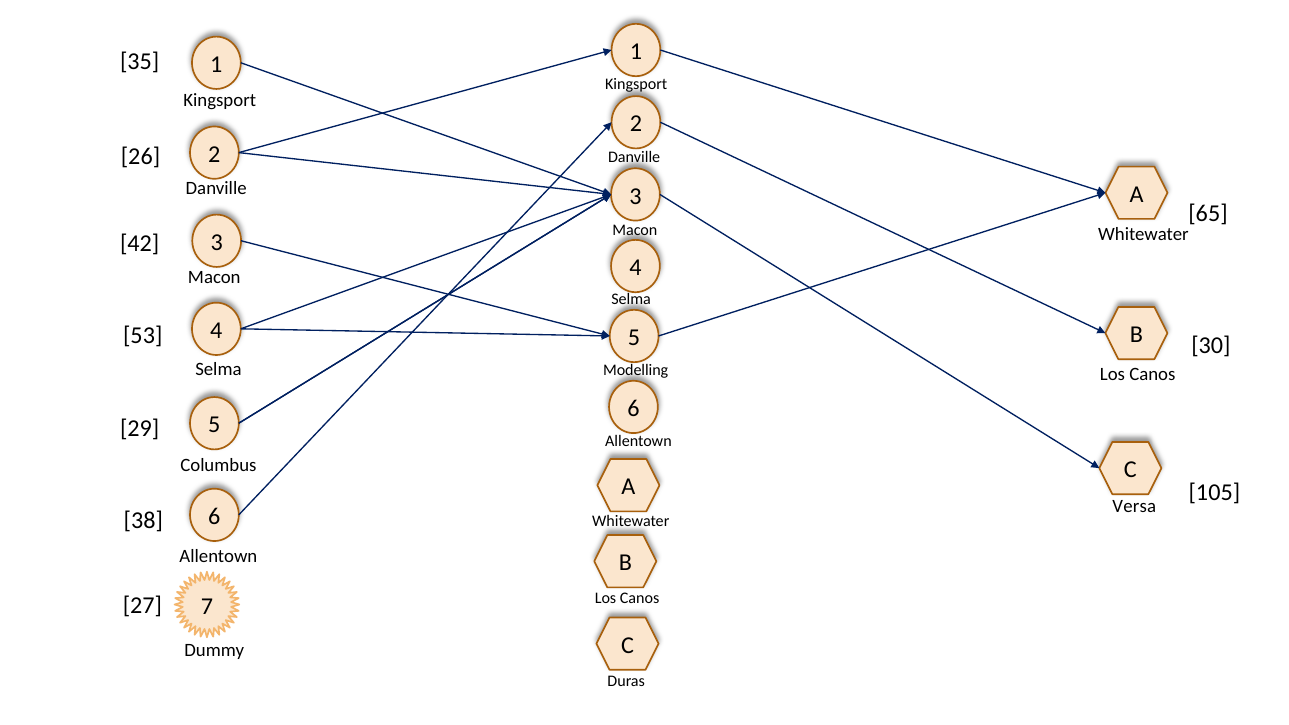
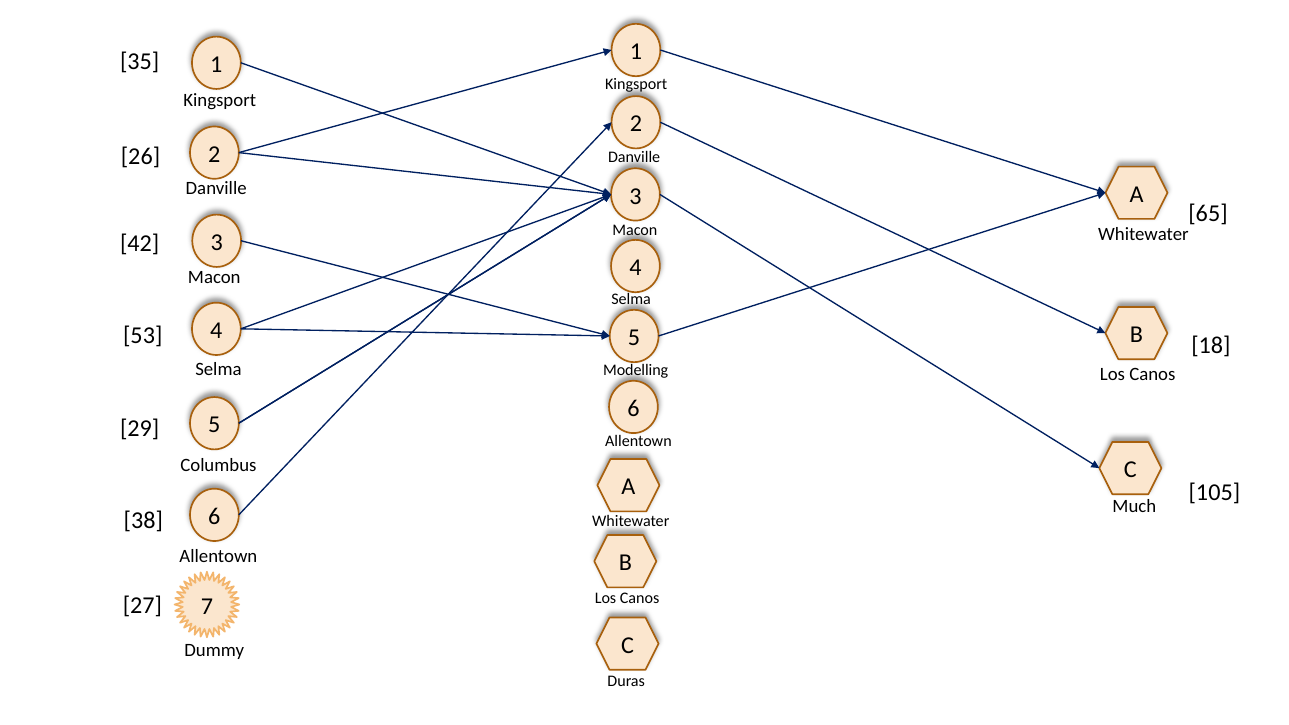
30: 30 -> 18 (1211, 345)
Versa: Versa -> Much (1134, 506)
